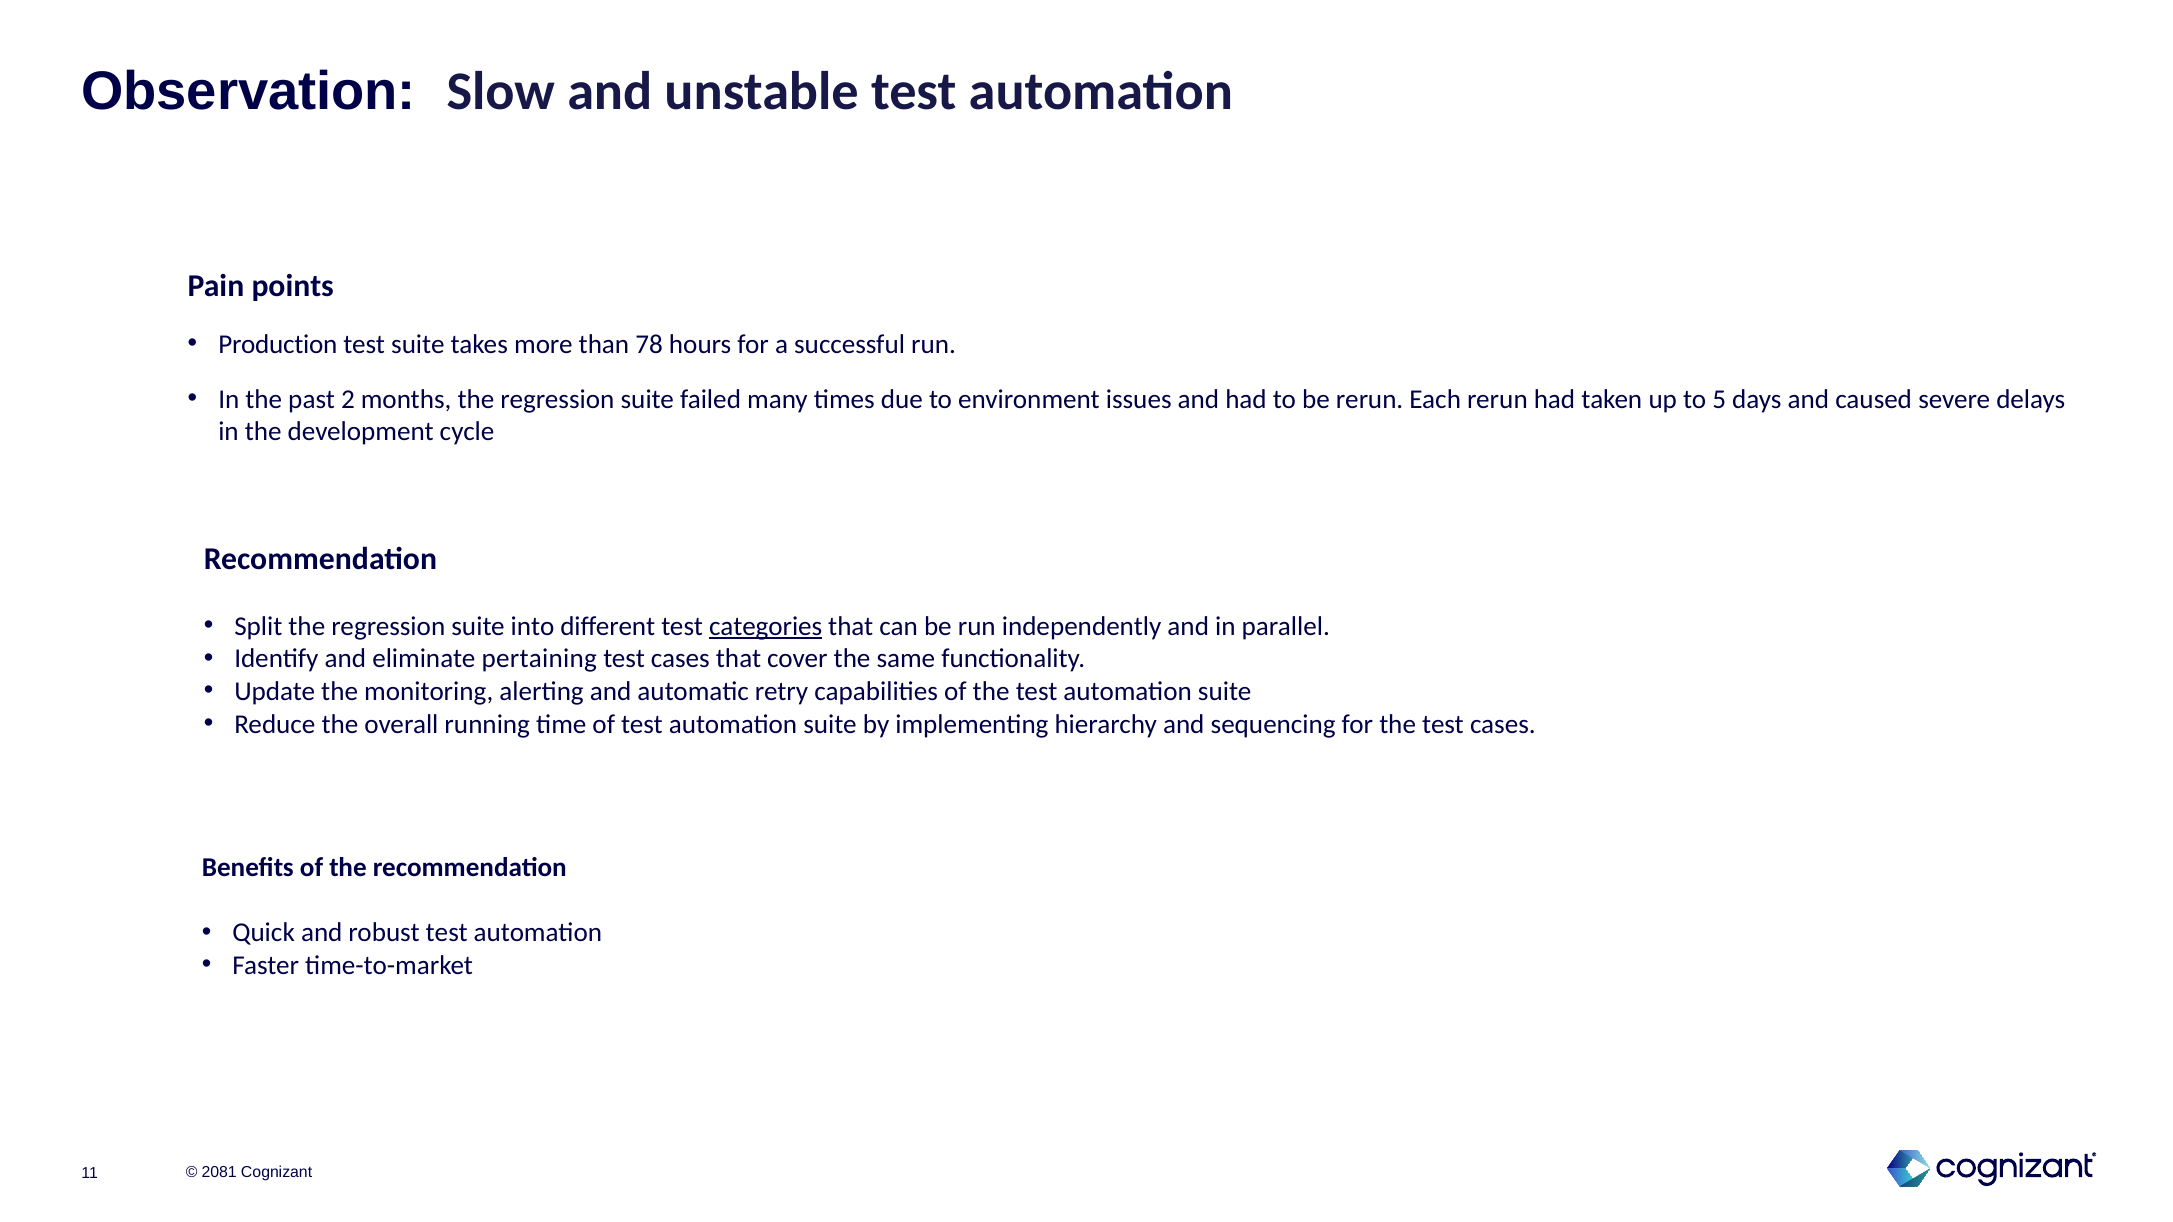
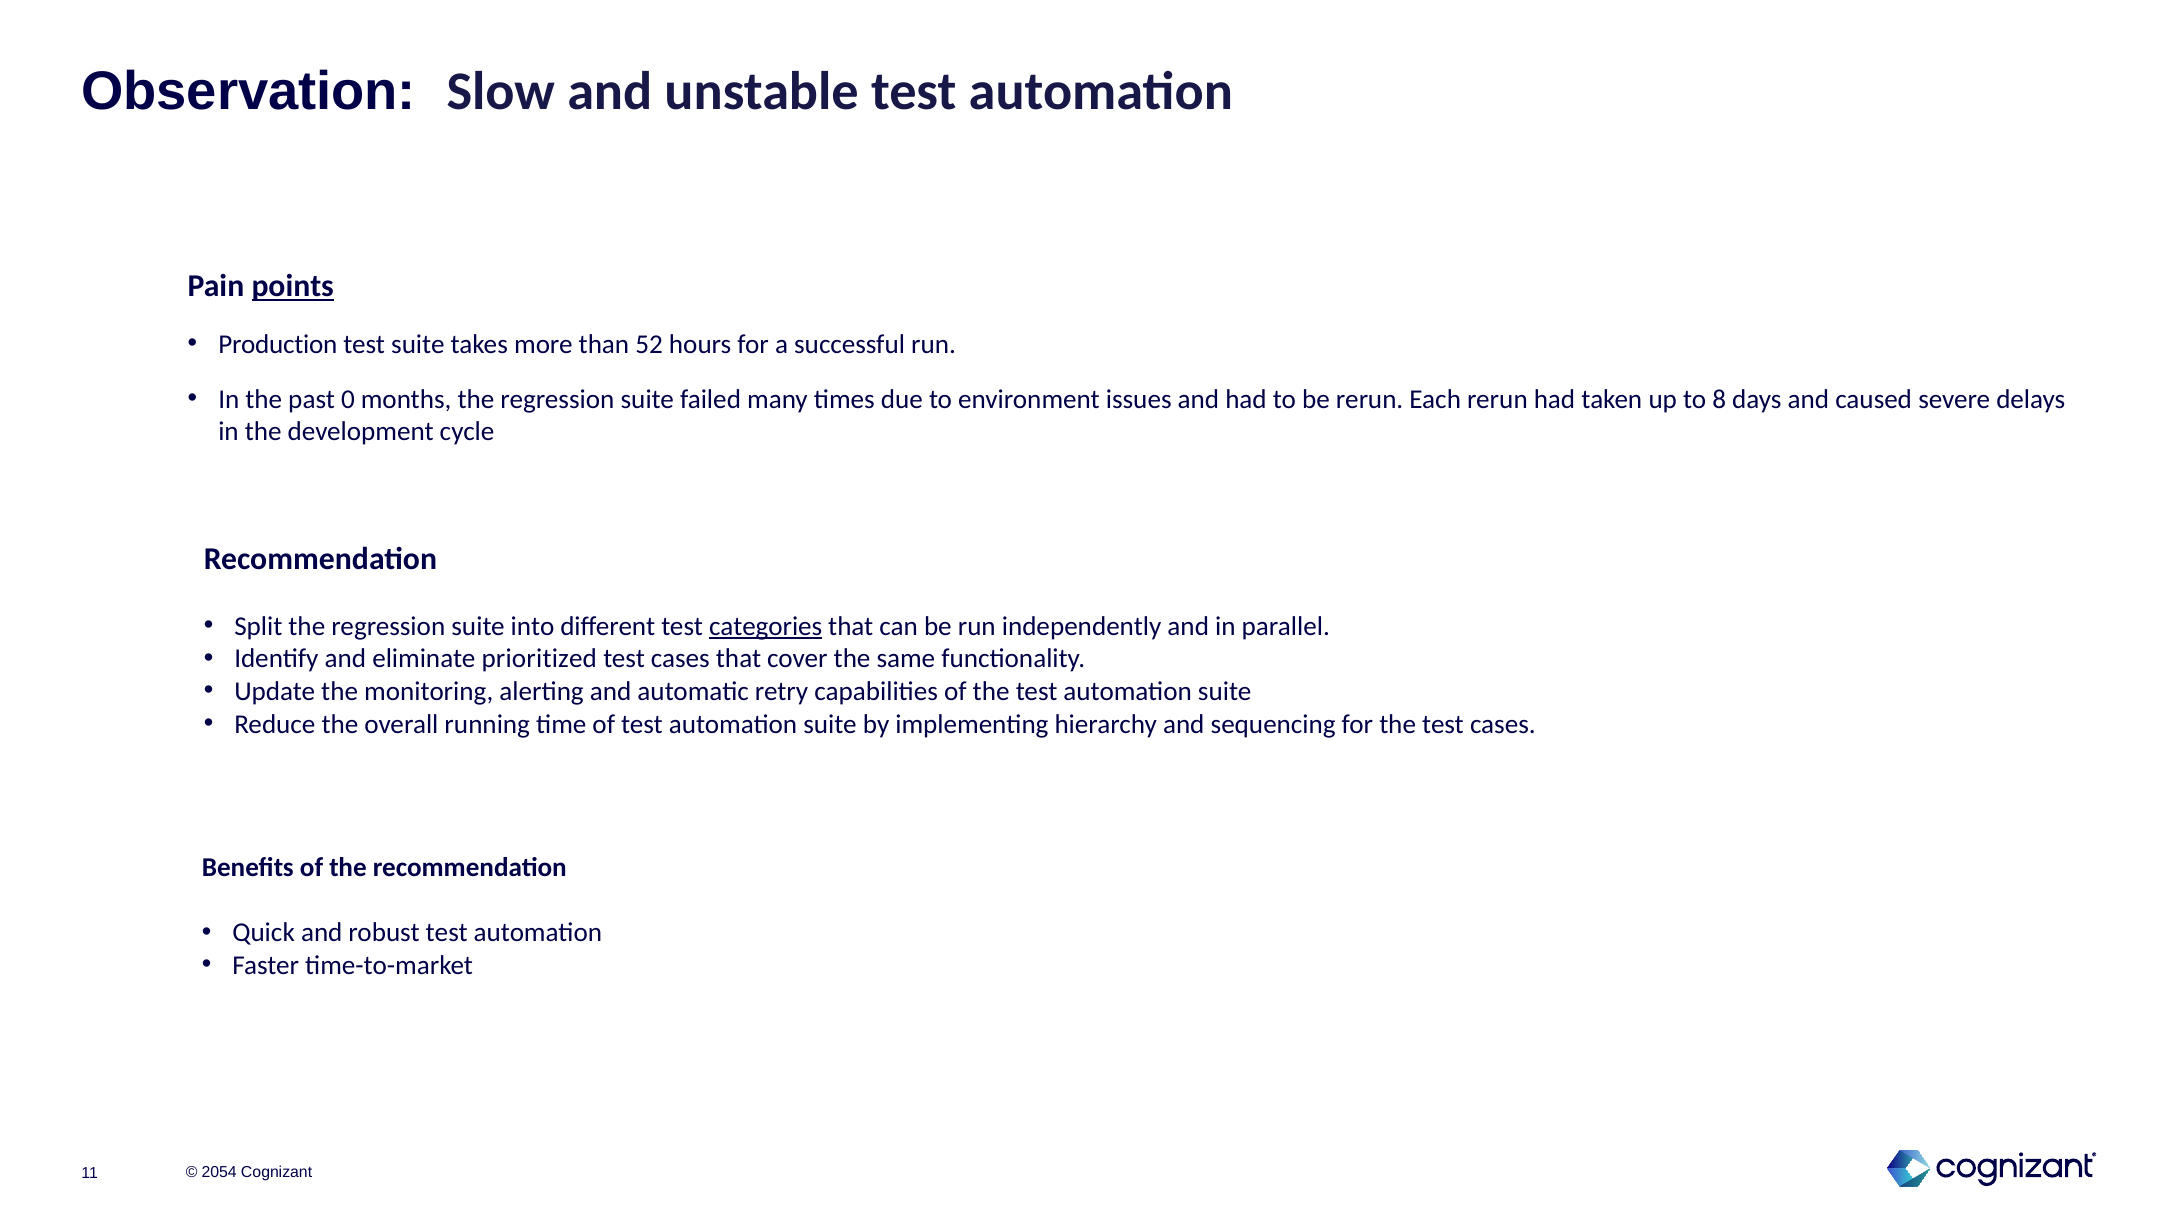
points underline: none -> present (293, 287)
78: 78 -> 52 (649, 344)
2: 2 -> 0 (348, 399)
5: 5 -> 8 (1719, 399)
pertaining: pertaining -> prioritized (539, 659)
2081: 2081 -> 2054 (219, 1173)
